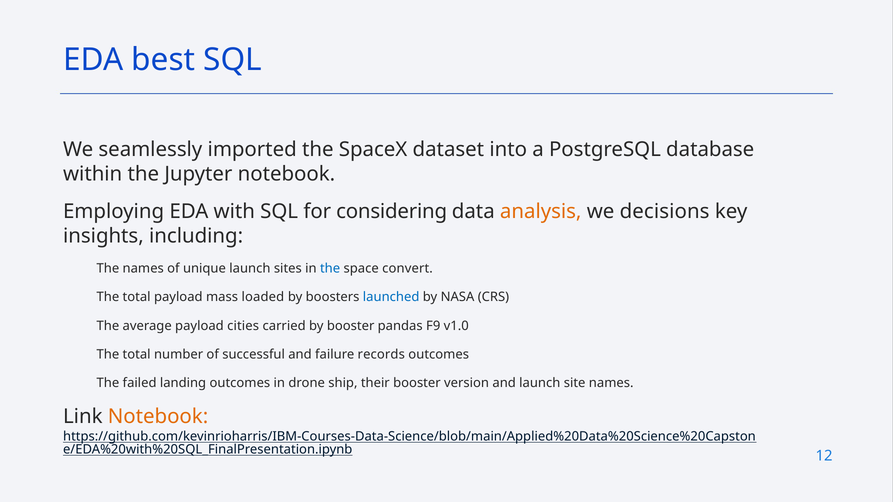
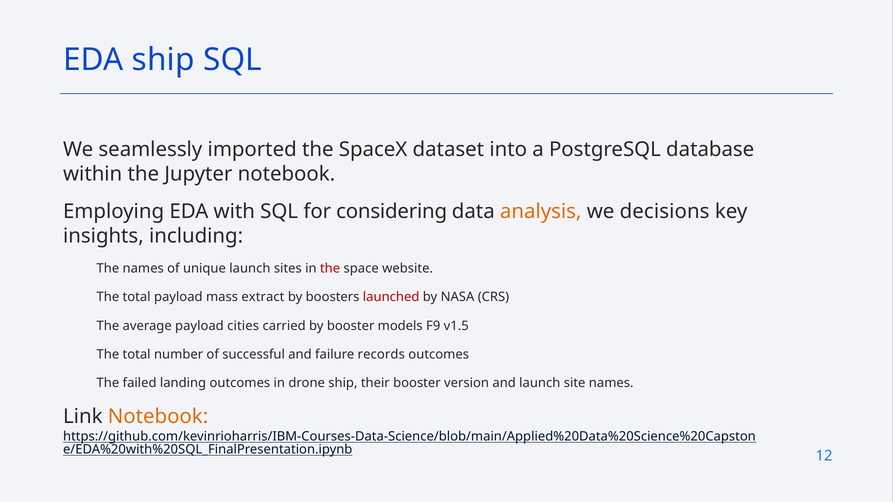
EDA best: best -> ship (163, 60)
the colour: blue -> red (330, 269)
convert: convert -> website (408, 269)
loaded: loaded -> extract (263, 297)
launched colour: blue -> red (391, 297)
pandas: pandas -> models (400, 326)
v1.0: v1.0 -> v1.5 (456, 326)
